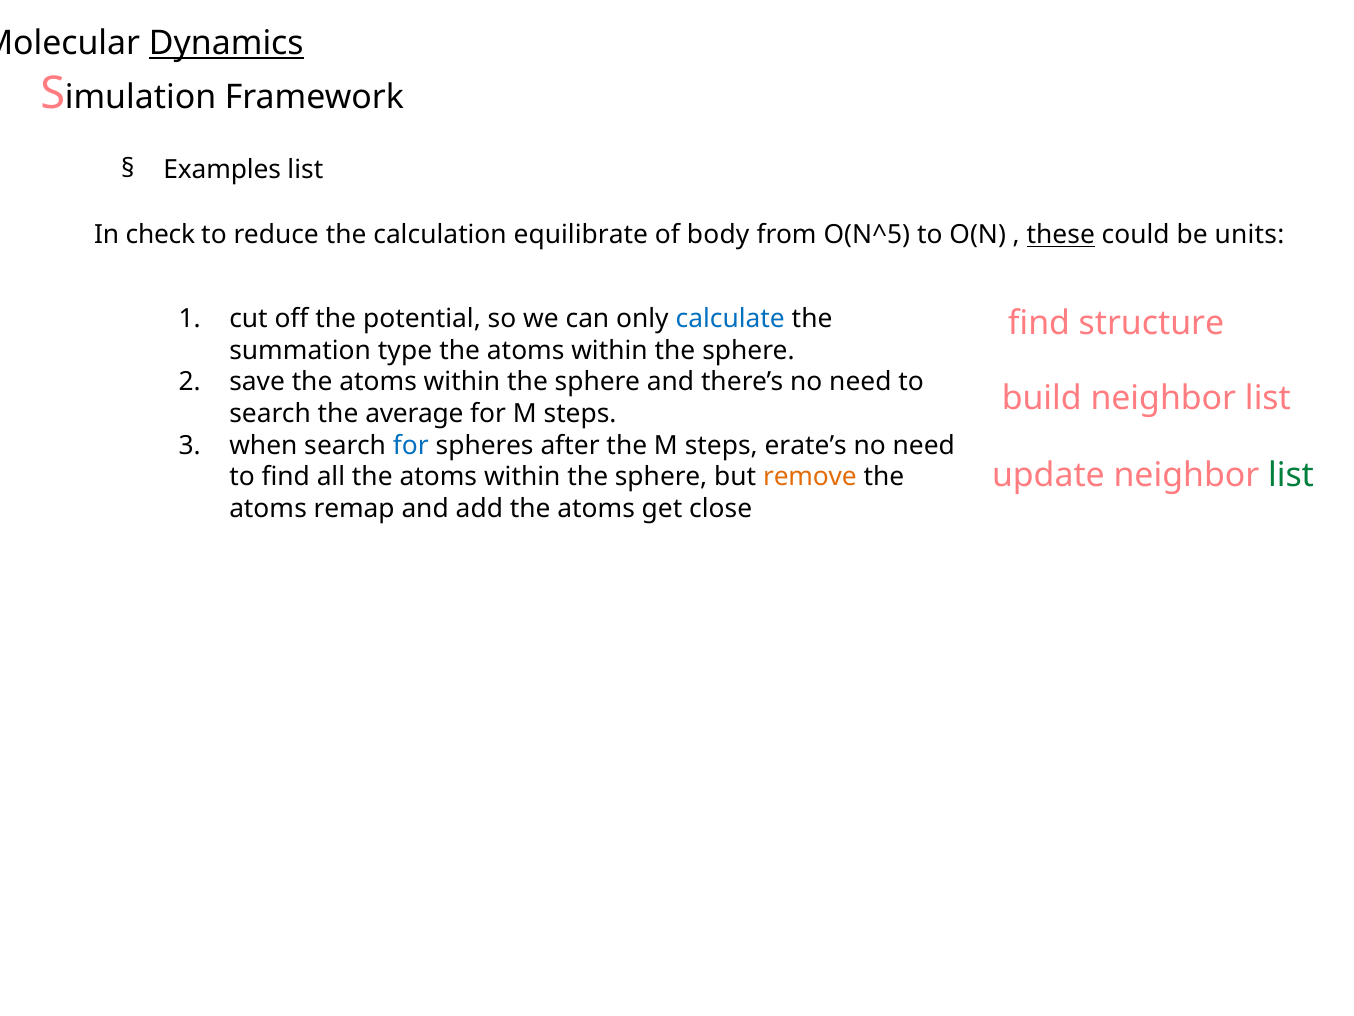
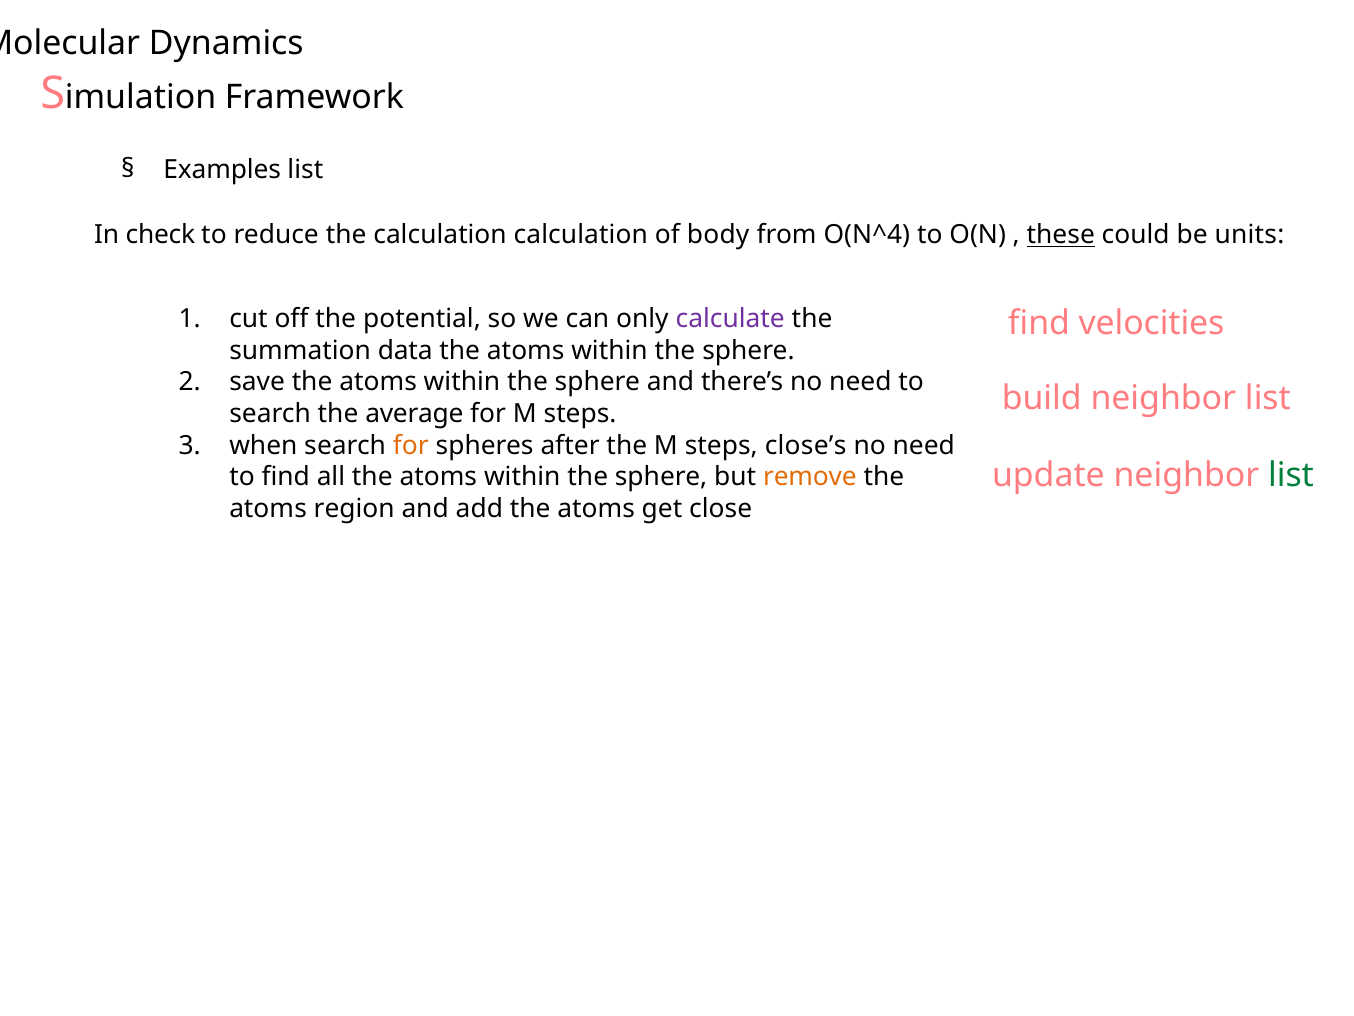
Dynamics underline: present -> none (226, 44)
calculation equilibrate: equilibrate -> calculation (581, 235)
O(N^5: O(N^5 -> O(N^4 (867, 235)
calculate colour: blue -> purple (730, 319)
structure: structure -> velocities (1151, 324)
type: type -> data (405, 350)
for colour: blue -> orange (411, 445)
erate’s: erate’s -> close’s (806, 445)
remap: remap -> region (354, 508)
